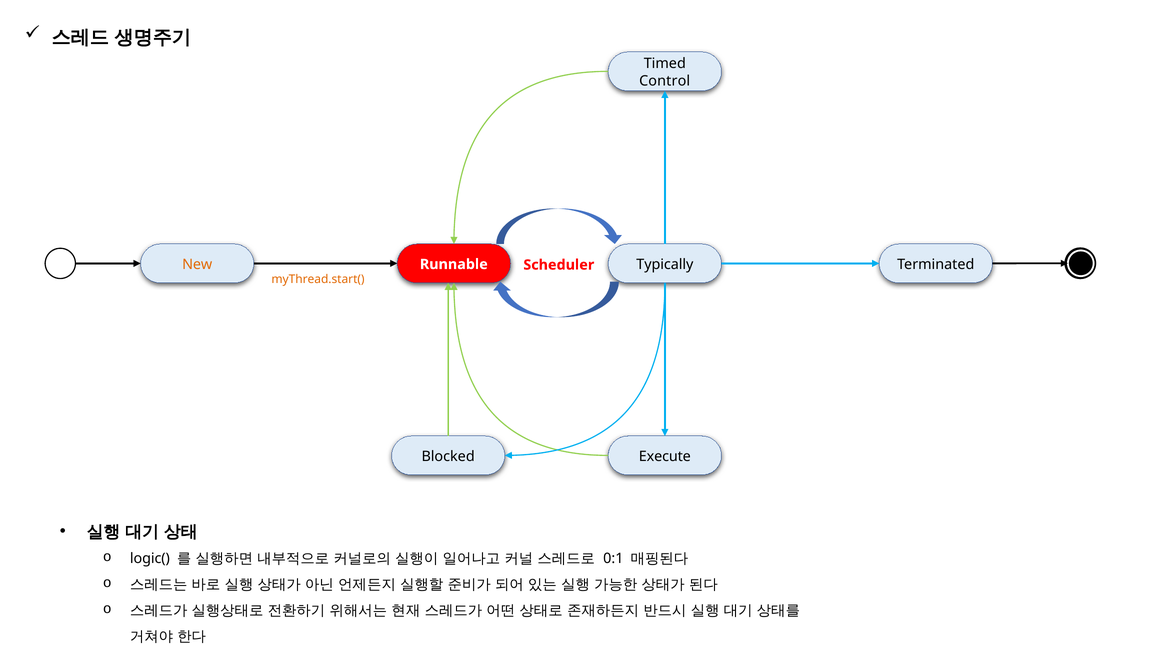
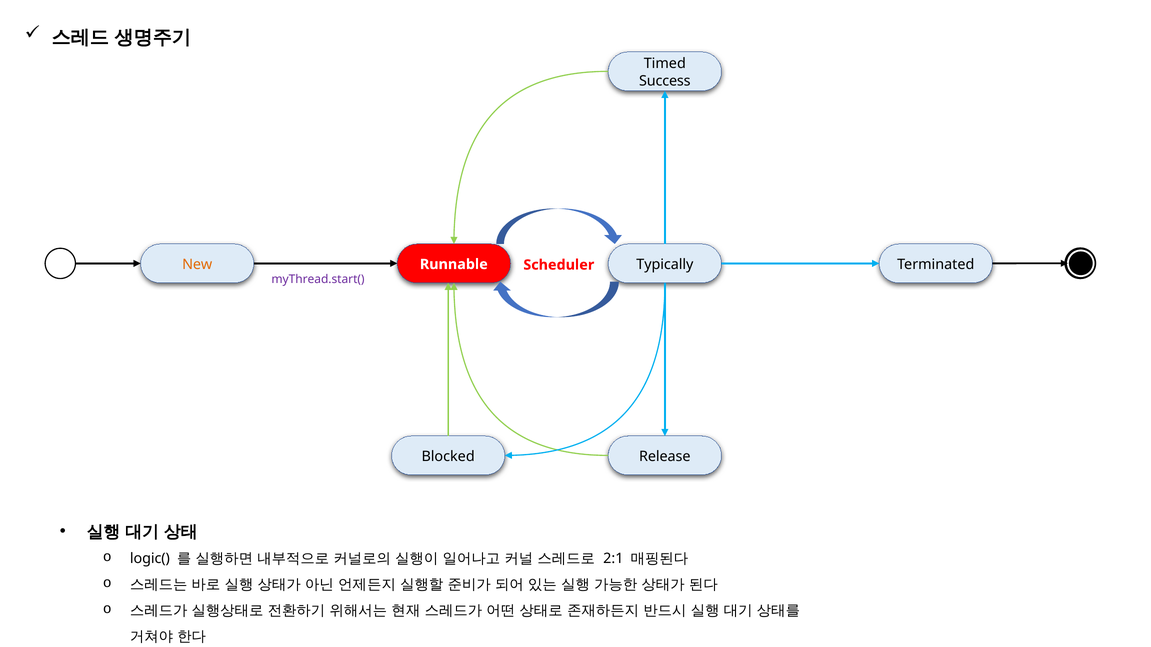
Control: Control -> Success (665, 81)
myThread.start( colour: orange -> purple (318, 279)
Execute: Execute -> Release (665, 457)
0:1: 0:1 -> 2:1 (613, 559)
